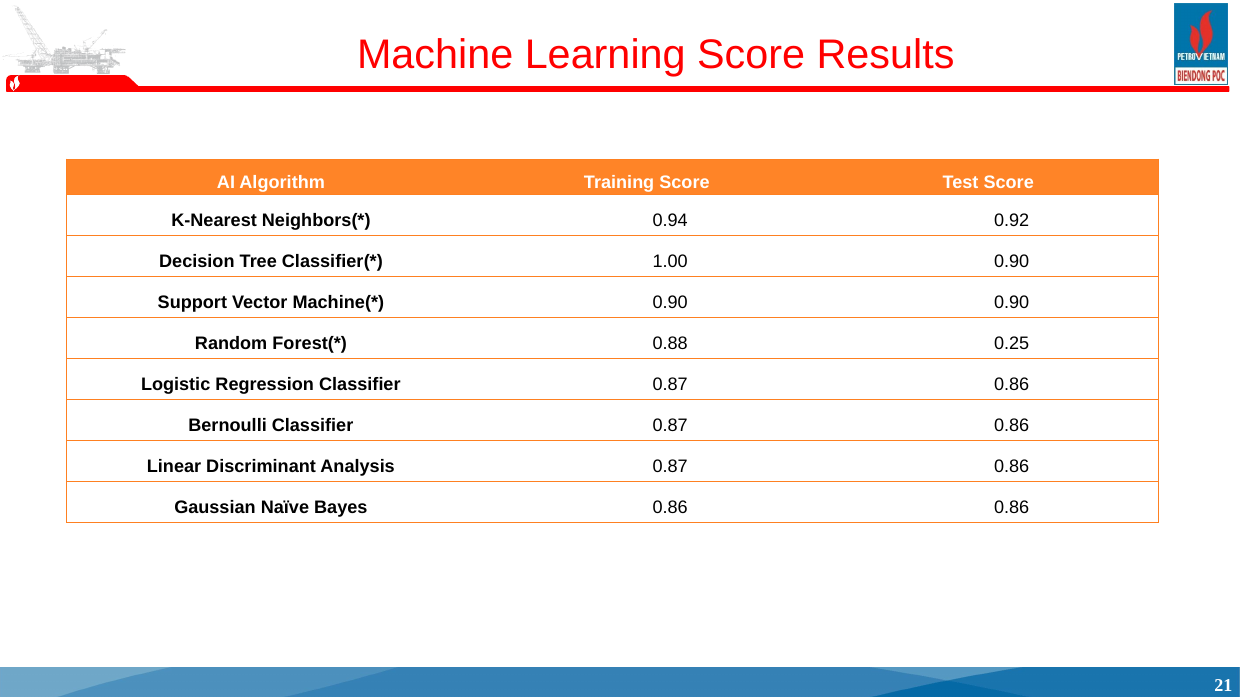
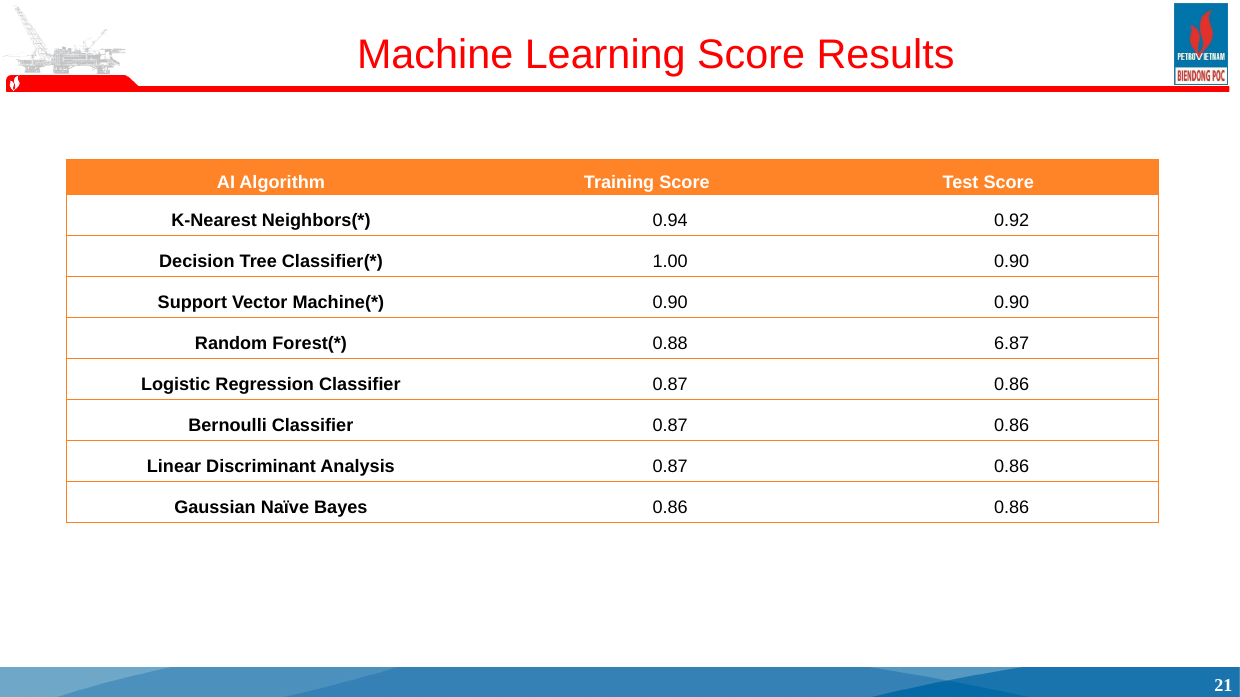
0.25: 0.25 -> 6.87 (1012, 344)
